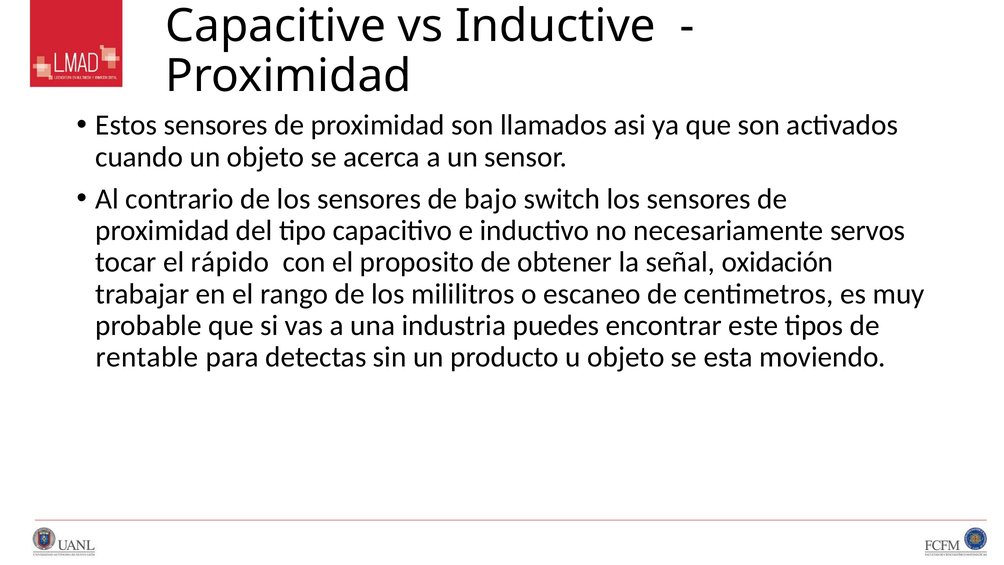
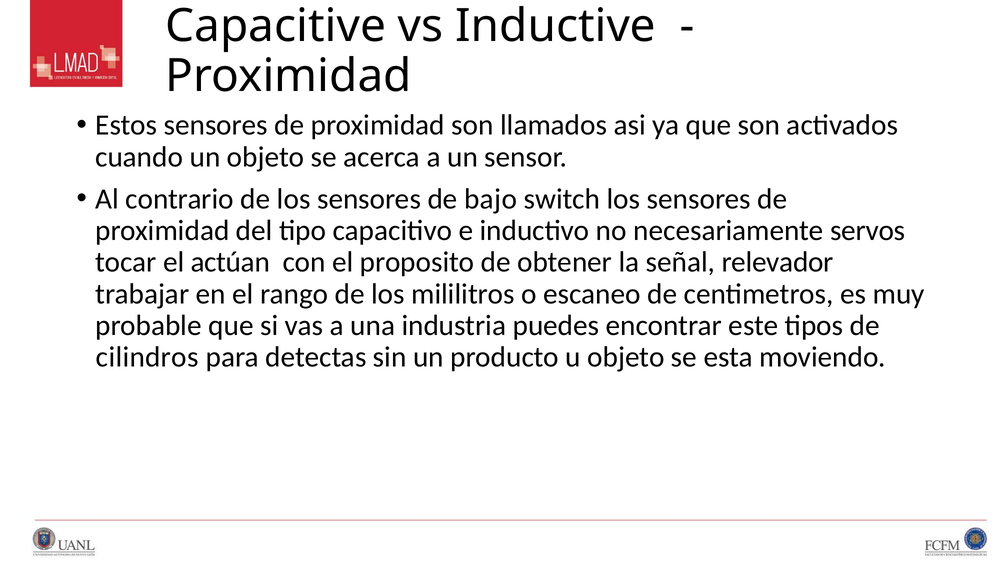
rápido: rápido -> actúan (230, 262)
oxidación: oxidación -> relevador (777, 262)
rentable: rentable -> cilindros (147, 357)
